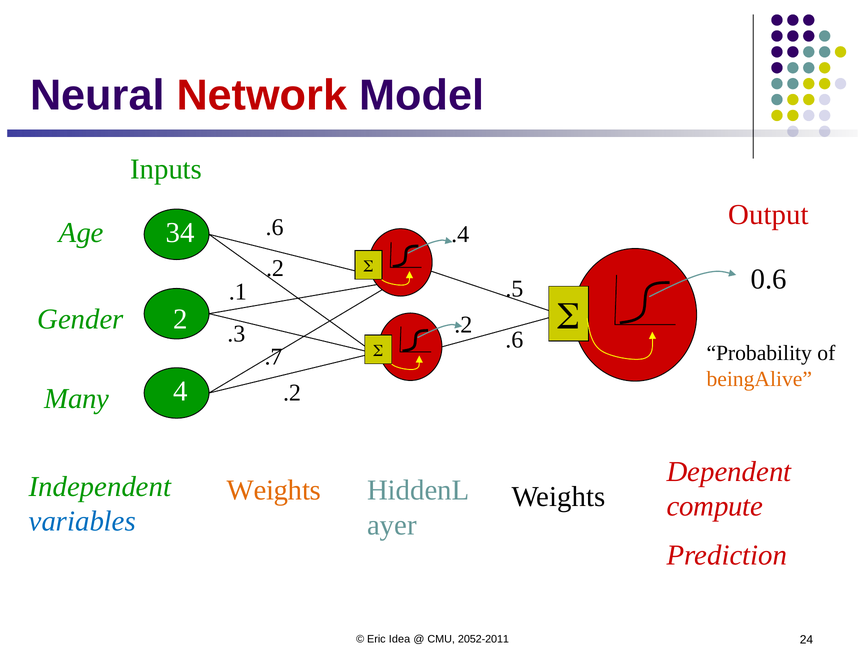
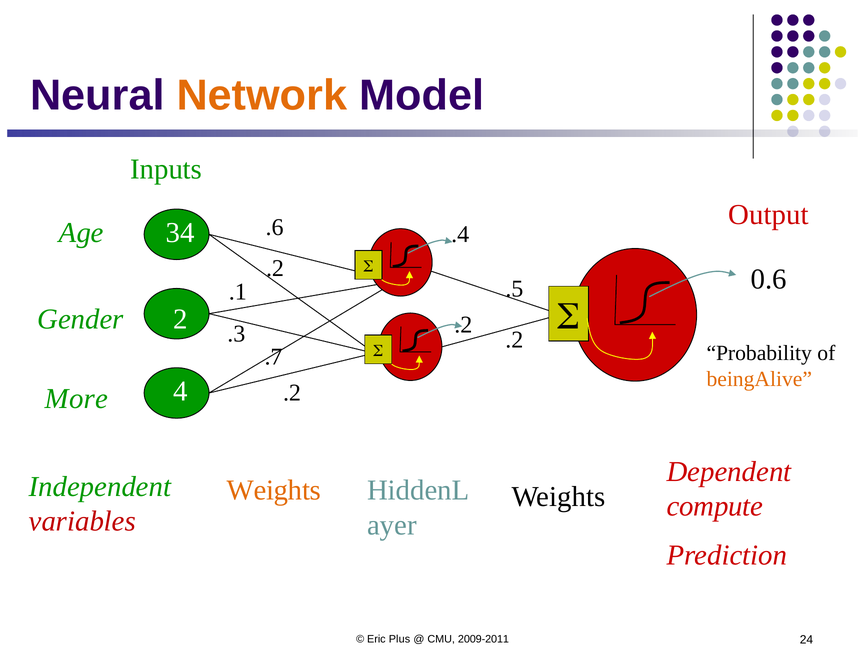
Network colour: red -> orange (262, 95)
.6: .6 -> .2 (514, 340)
Many: Many -> More (76, 398)
variables colour: blue -> red (82, 521)
Idea: Idea -> Plus (399, 639)
2052-2011: 2052-2011 -> 2009-2011 (483, 639)
